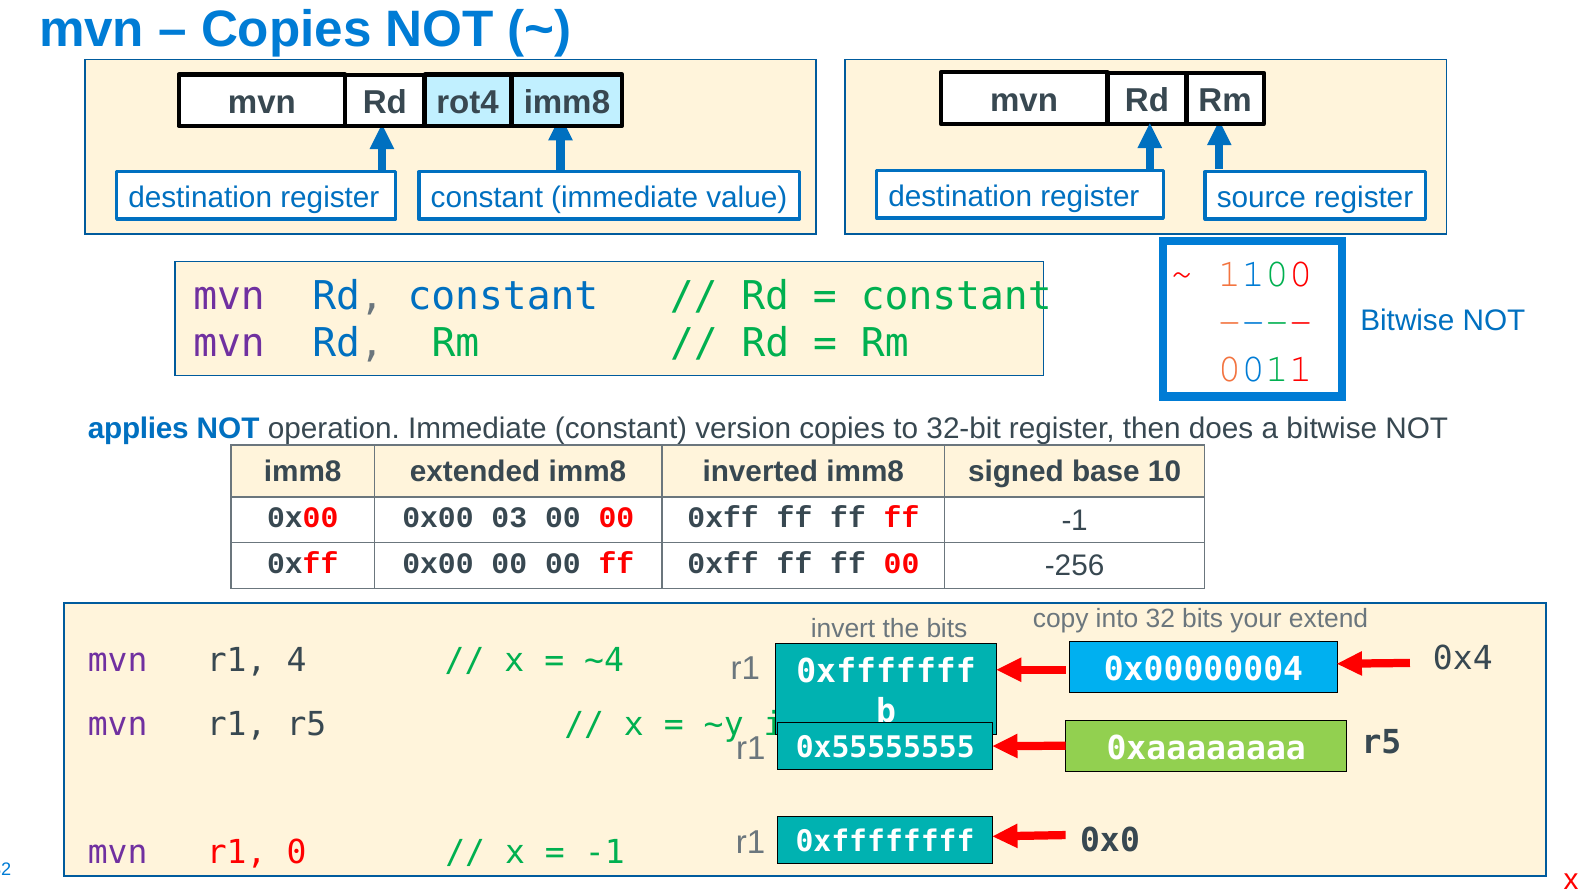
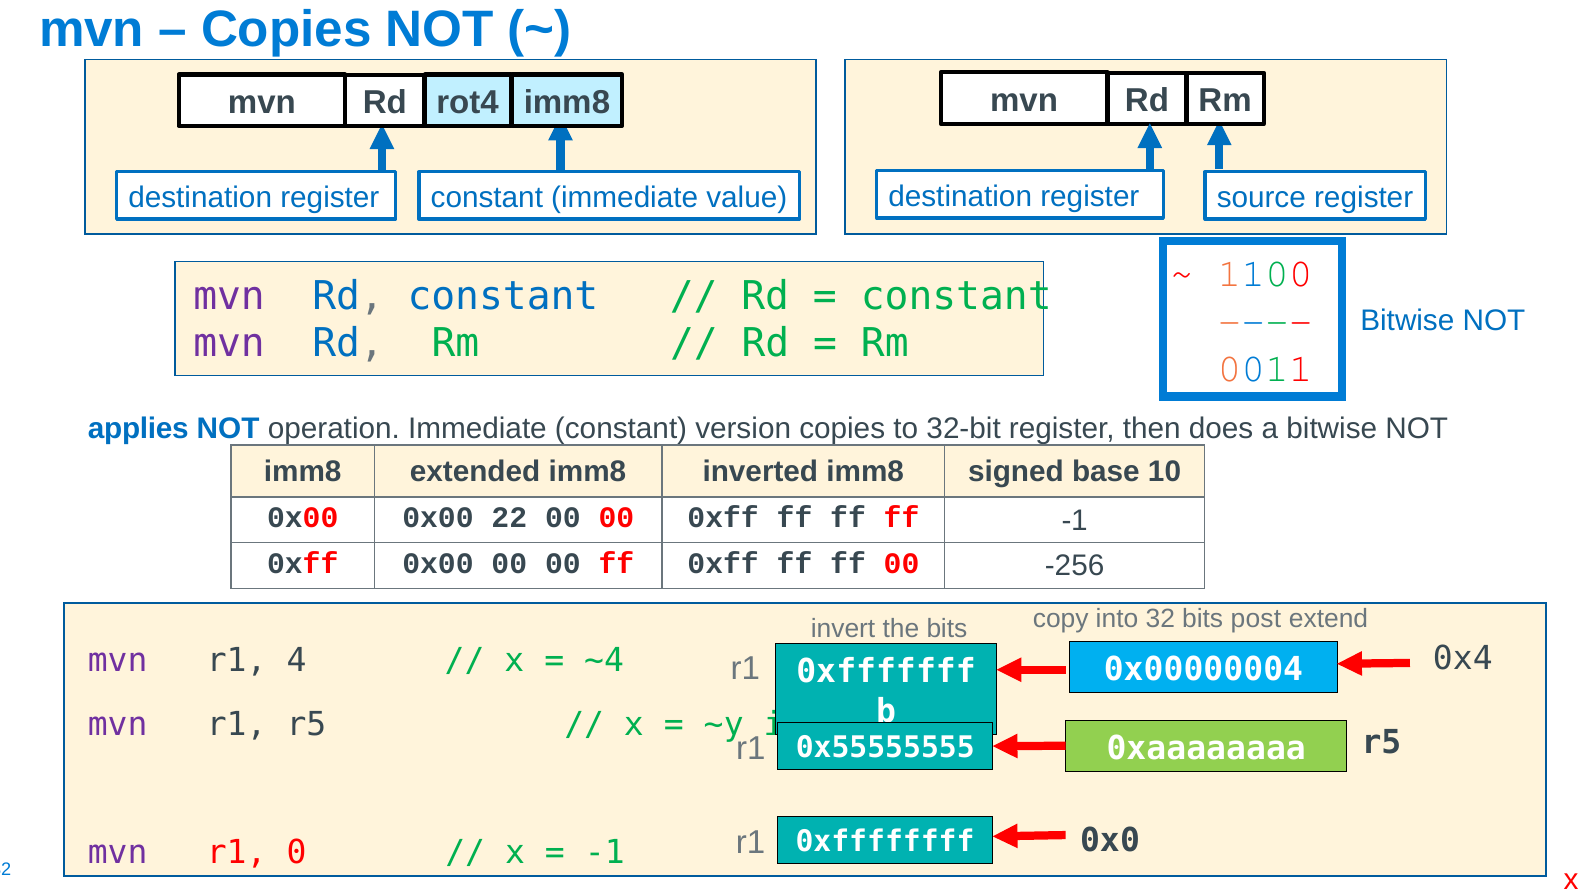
03: 03 -> 22 (509, 518)
your: your -> post (1256, 619)
